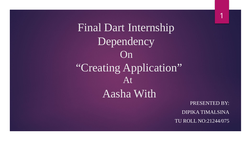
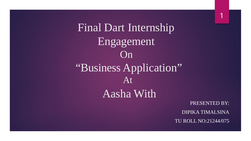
Dependency: Dependency -> Engagement (126, 41)
Creating: Creating -> Business (98, 68)
